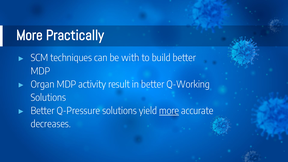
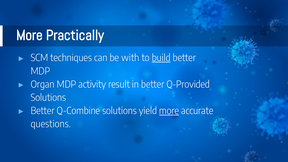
build underline: none -> present (161, 58)
Q-Working: Q-Working -> Q-Provided (188, 85)
Q-Pressure: Q-Pressure -> Q-Combine (78, 111)
decreases: decreases -> questions (51, 124)
